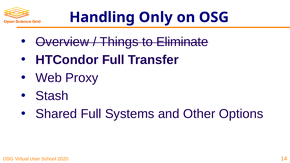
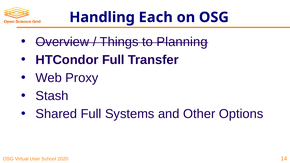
Only: Only -> Each (156, 17)
Eliminate: Eliminate -> Planning (182, 42)
